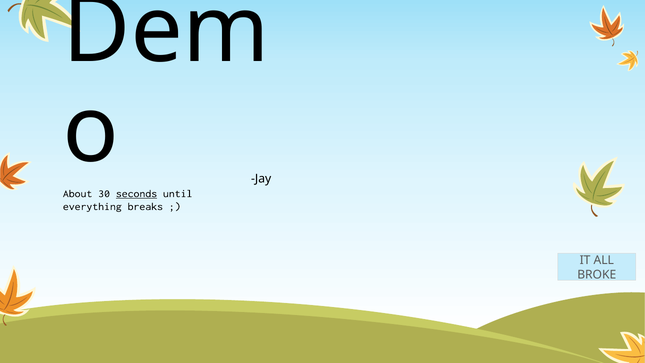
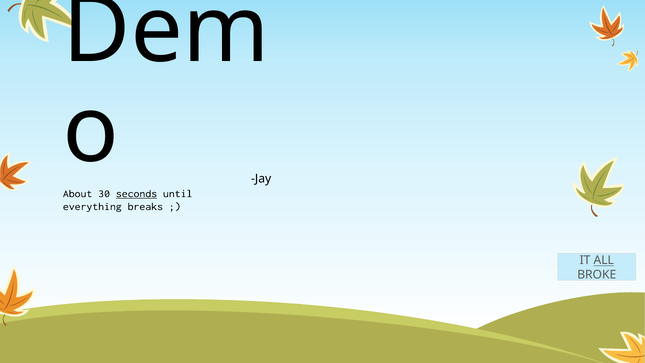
ALL underline: none -> present (604, 260)
